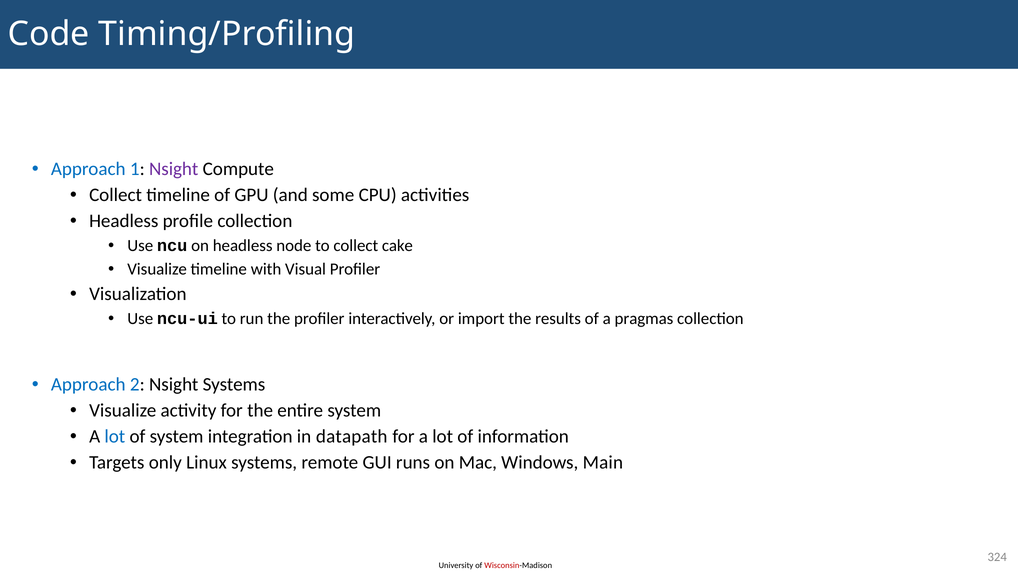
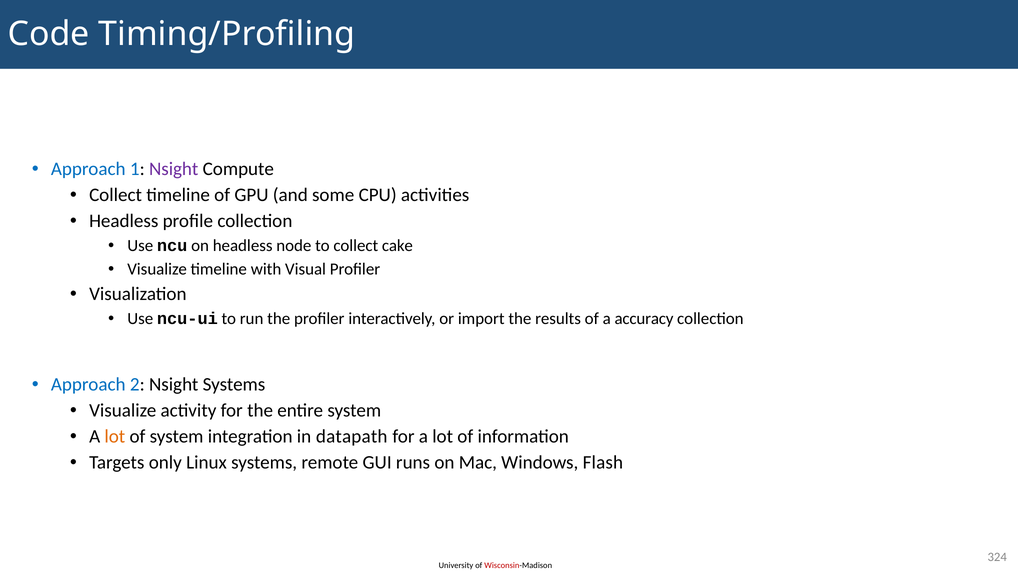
pragmas: pragmas -> accuracy (644, 319)
lot colour: blue -> orange (115, 436)
Main: Main -> Flash (603, 462)
